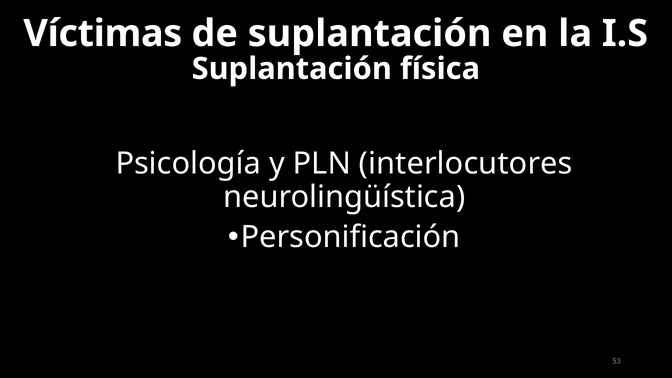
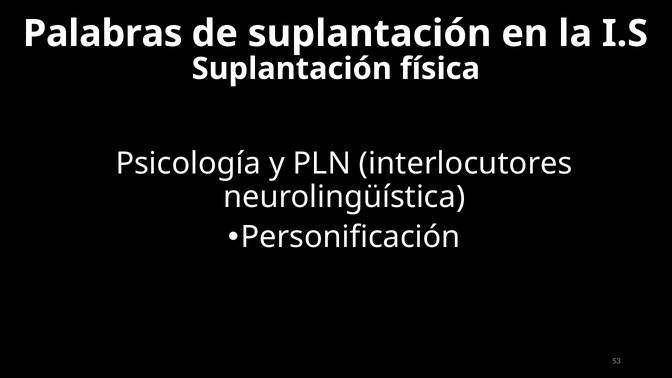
Víctimas: Víctimas -> Palabras (103, 34)
